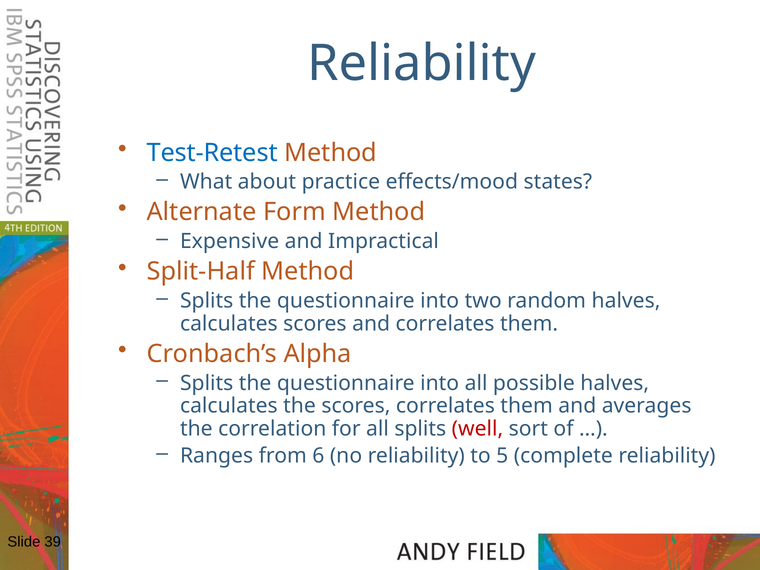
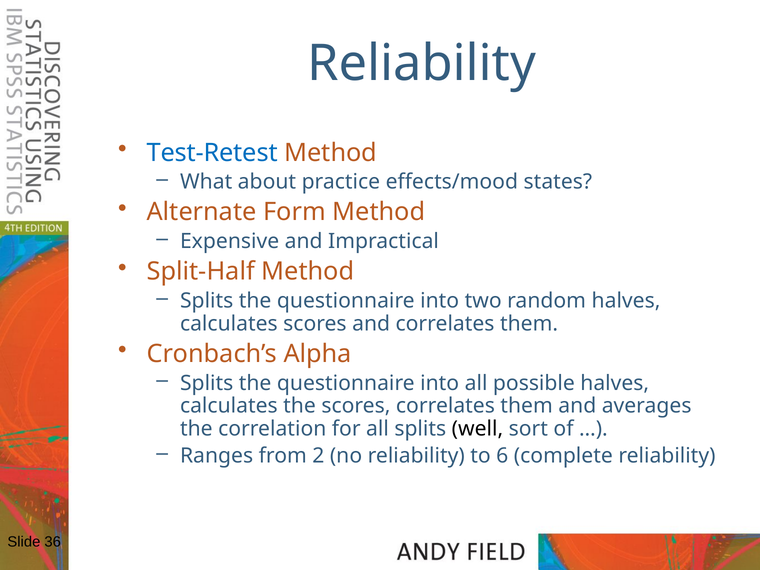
well colour: red -> black (477, 429)
6: 6 -> 2 (318, 456)
5: 5 -> 6 (502, 456)
39: 39 -> 36 (53, 542)
